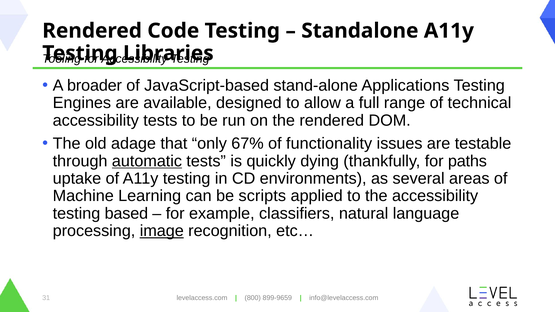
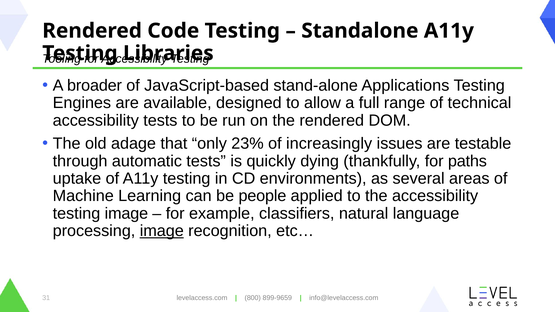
67%: 67% -> 23% (247, 144)
functionality: functionality -> increasingly (329, 144)
automatic underline: present -> none (147, 161)
scripts: scripts -> people (262, 196)
testing based: based -> image (126, 213)
